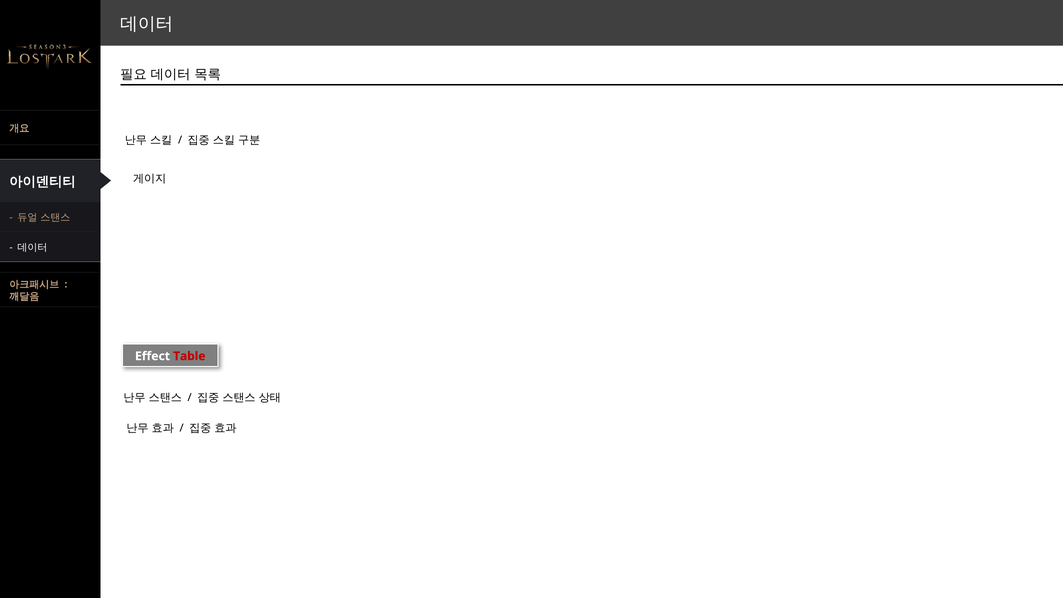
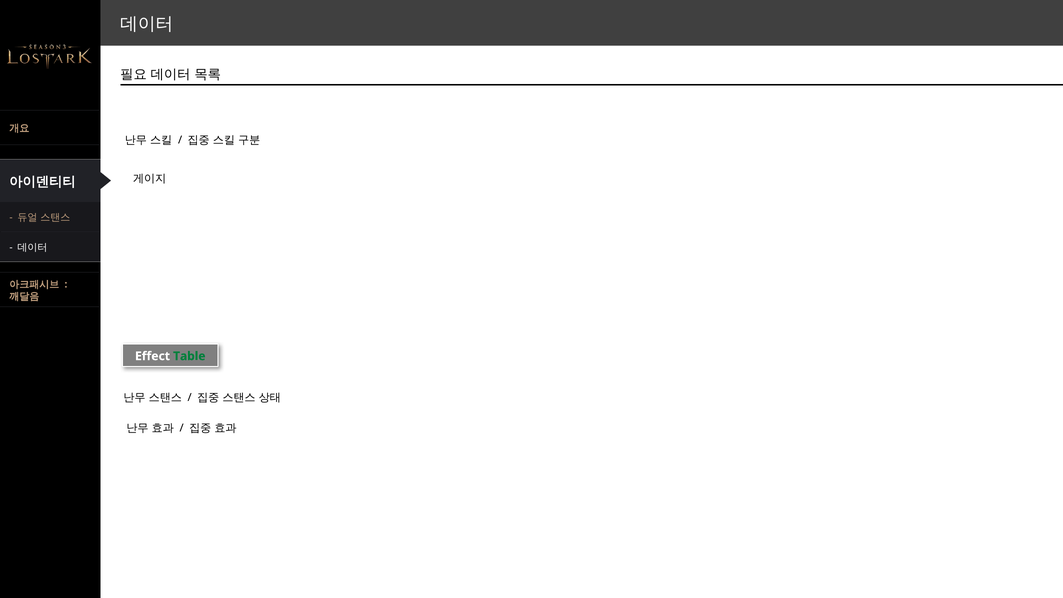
Table colour: red -> green (189, 356)
